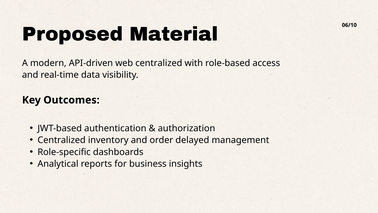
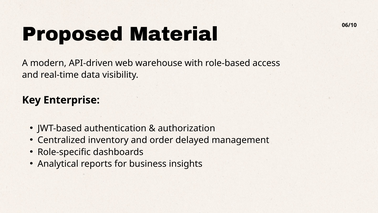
web centralized: centralized -> warehouse (159, 63)
Outcomes: Outcomes -> Enterprise (72, 100)
